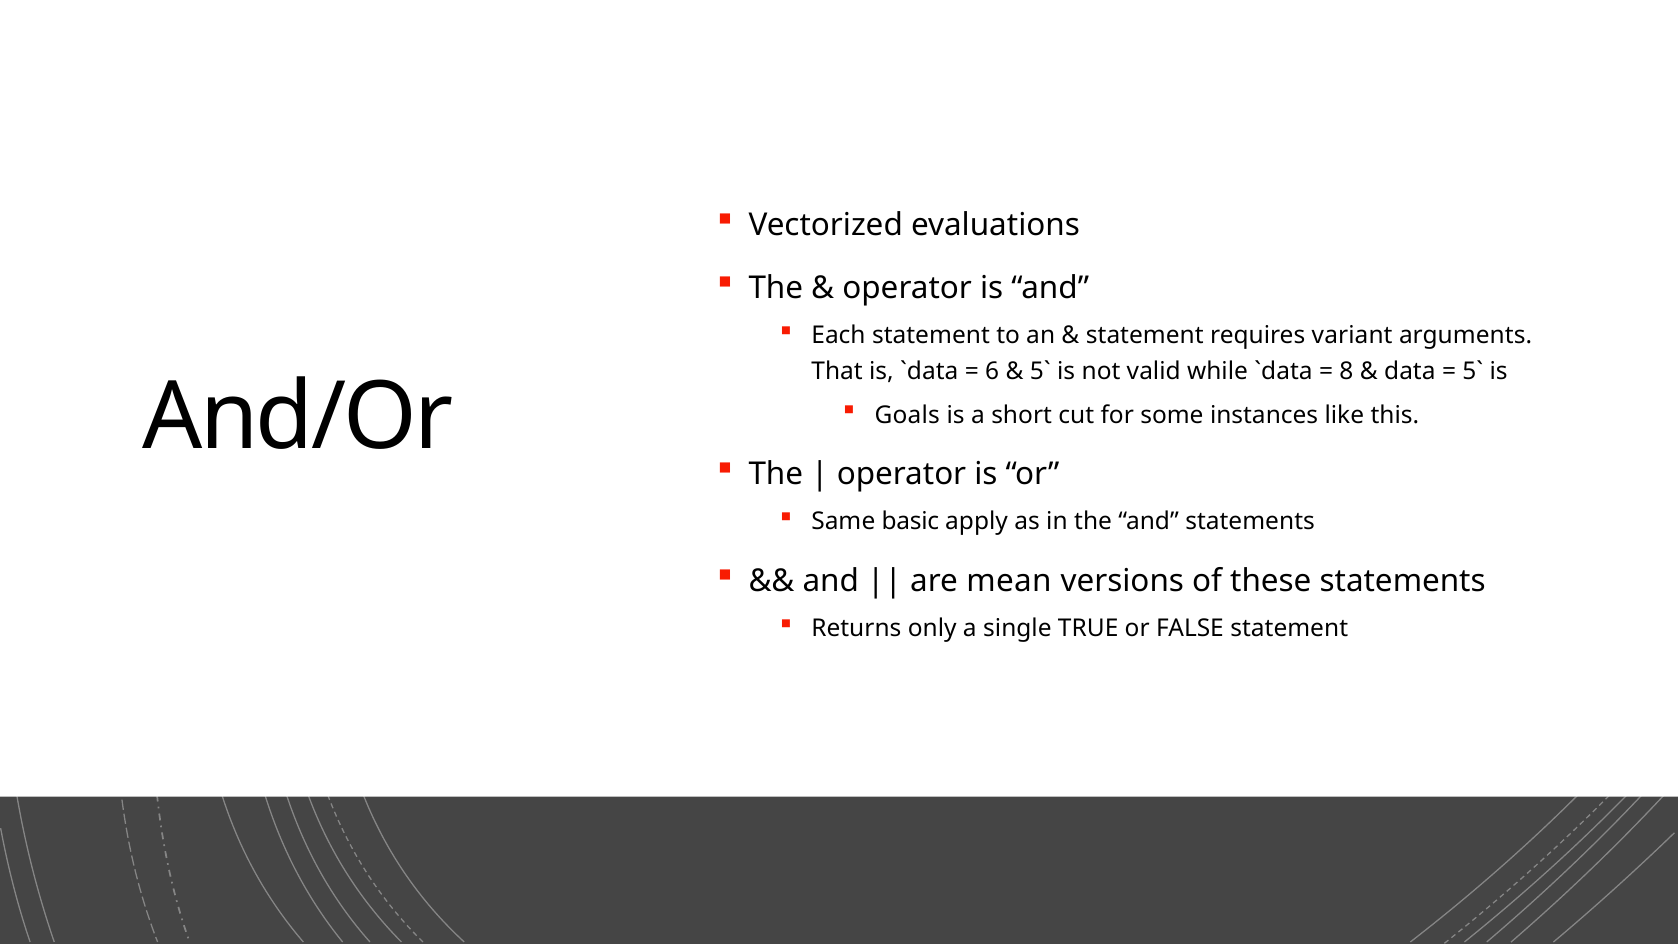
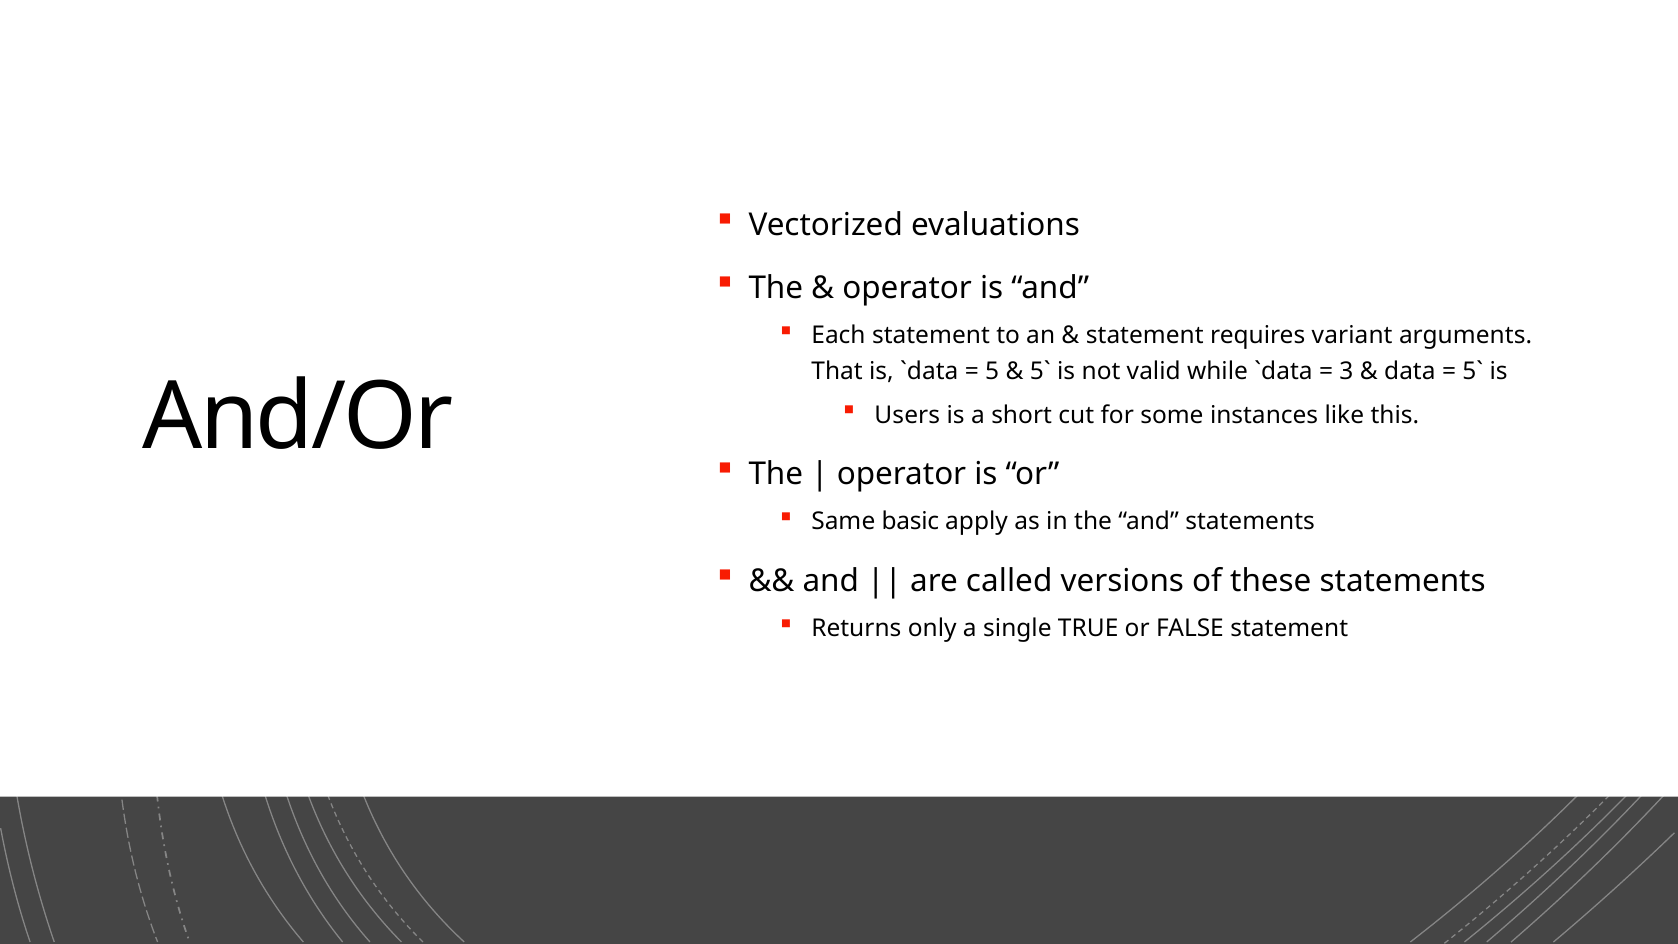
6: 6 -> 5 (992, 371)
8: 8 -> 3 (1346, 371)
Goals: Goals -> Users (907, 415)
mean: mean -> called (1009, 581)
